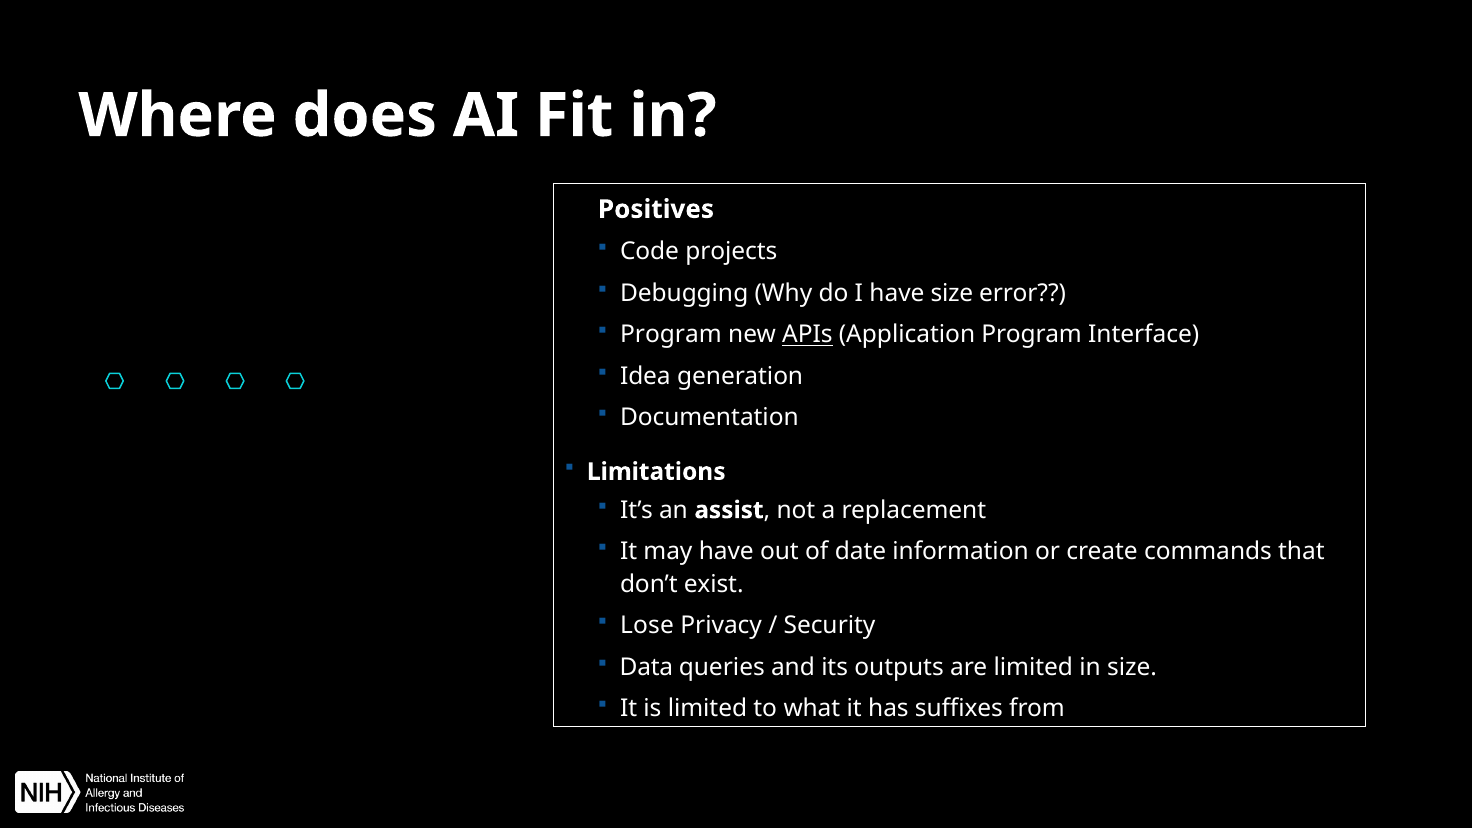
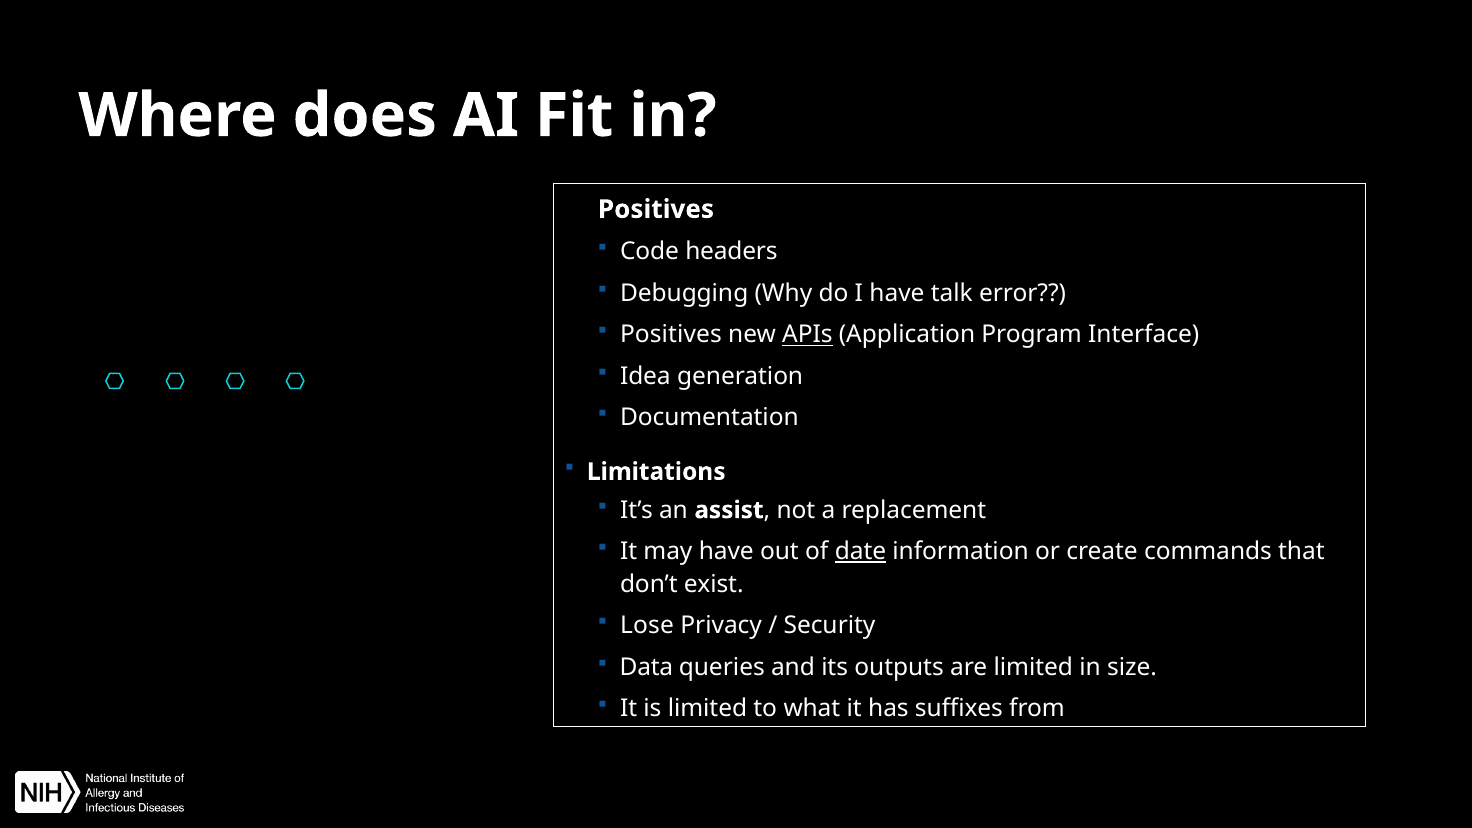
projects: projects -> headers (731, 252)
have size: size -> talk (952, 293)
Program: Program -> Positives (671, 335)
date underline: none -> present (860, 552)
